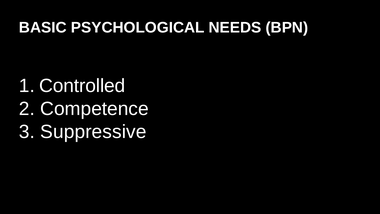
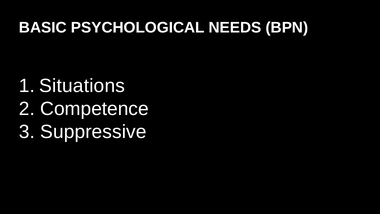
Controlled: Controlled -> Situations (82, 86)
